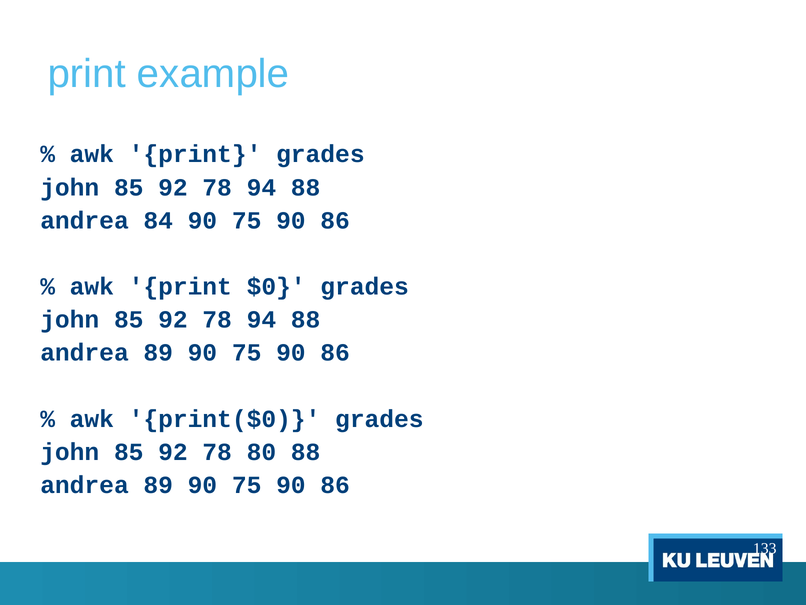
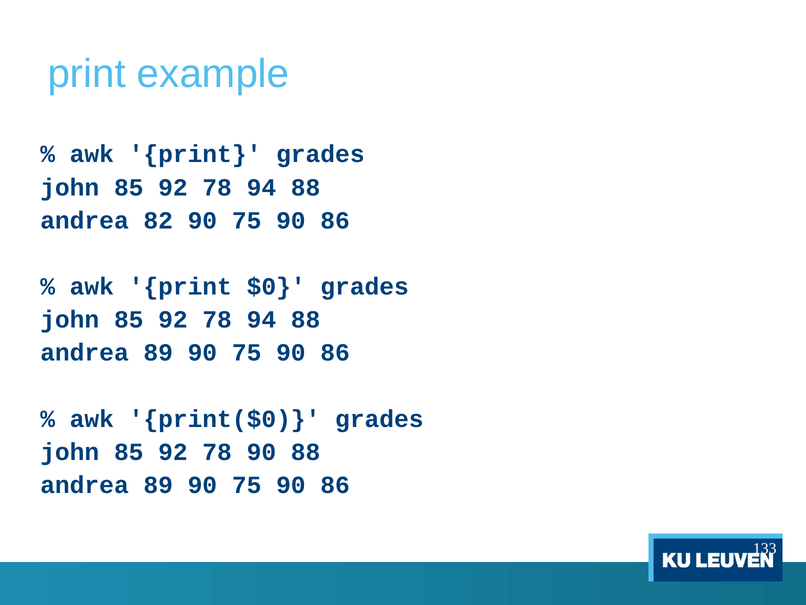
84: 84 -> 82 (158, 220)
78 80: 80 -> 90 (261, 452)
